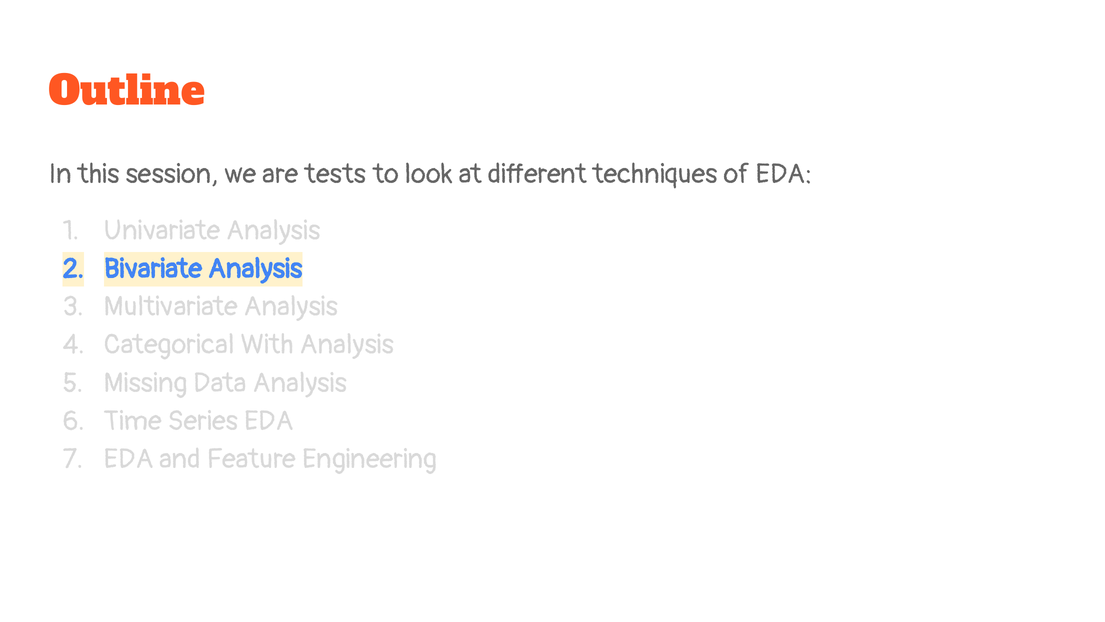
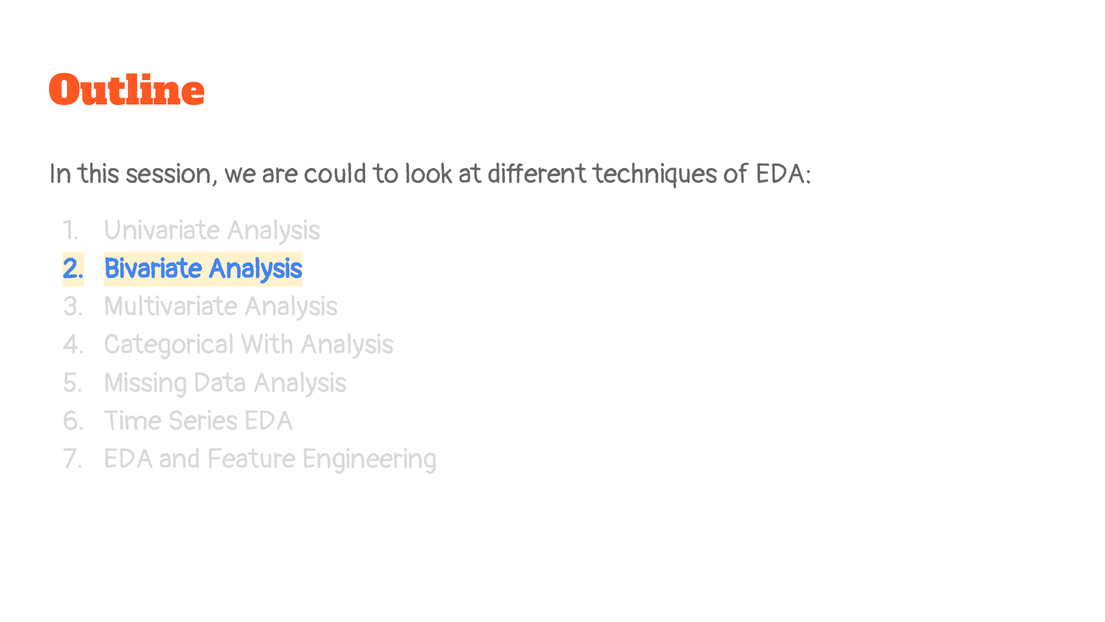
tests: tests -> could (336, 174)
